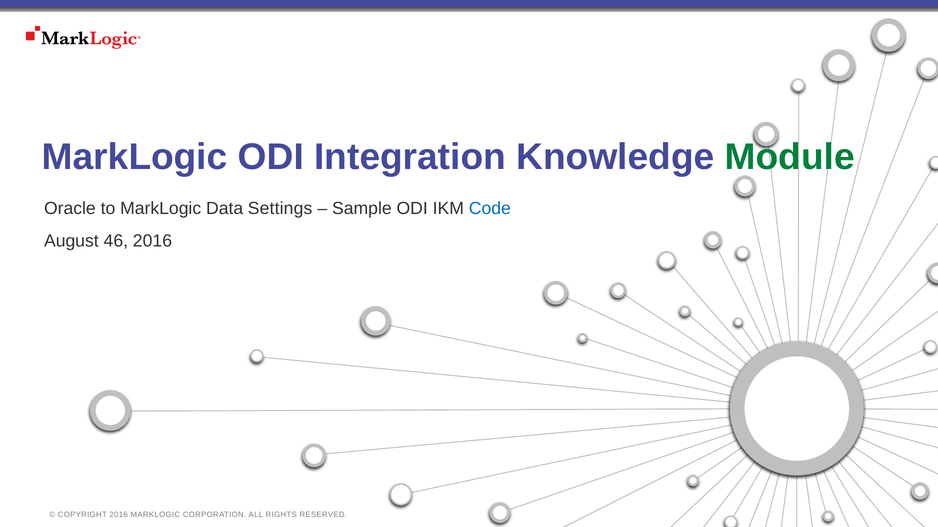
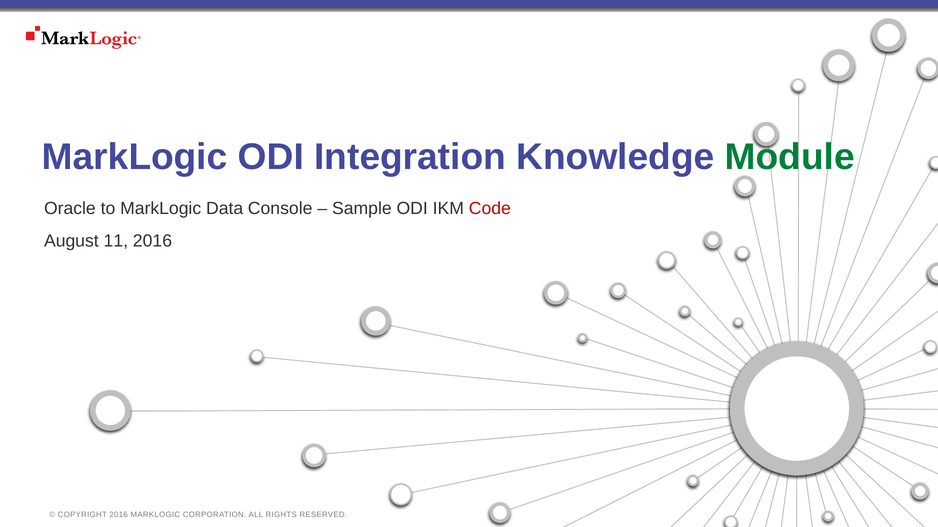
Settings: Settings -> Console (280, 209)
Code colour: blue -> red (490, 209)
46: 46 -> 11 (116, 241)
